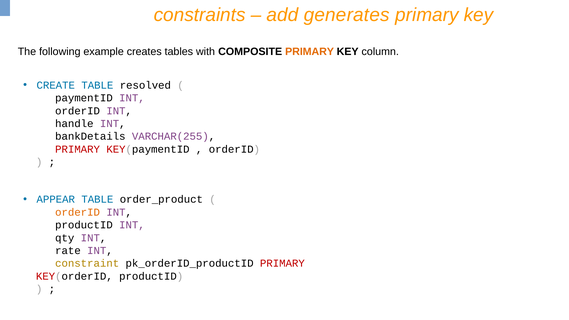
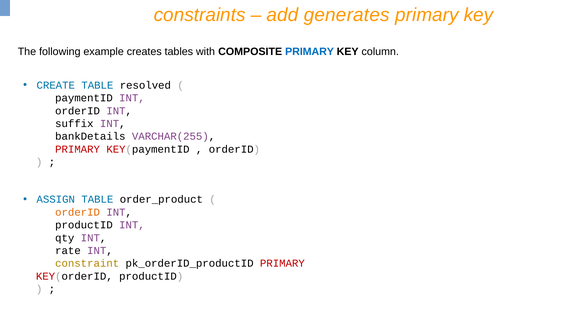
PRIMARY colour: orange -> blue (310, 52)
handle: handle -> suffix (74, 124)
APPEAR: APPEAR -> ASSIGN (56, 200)
